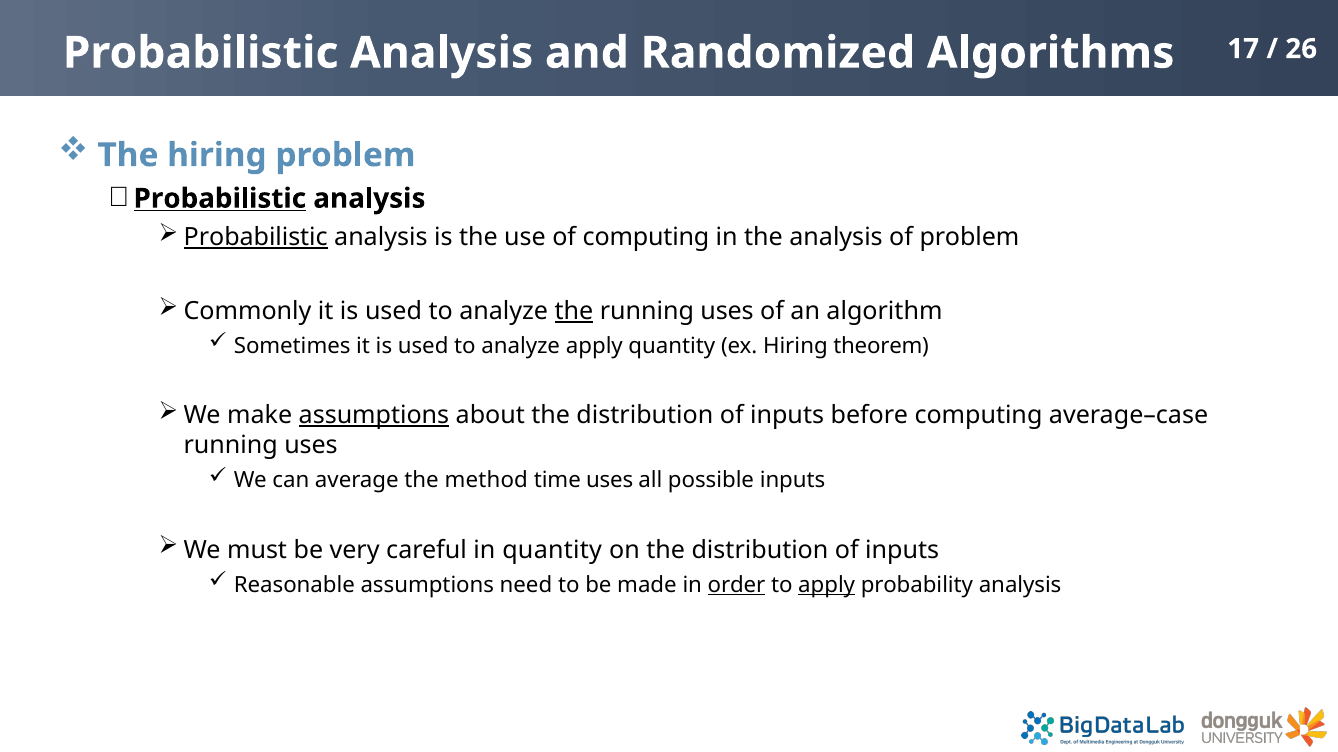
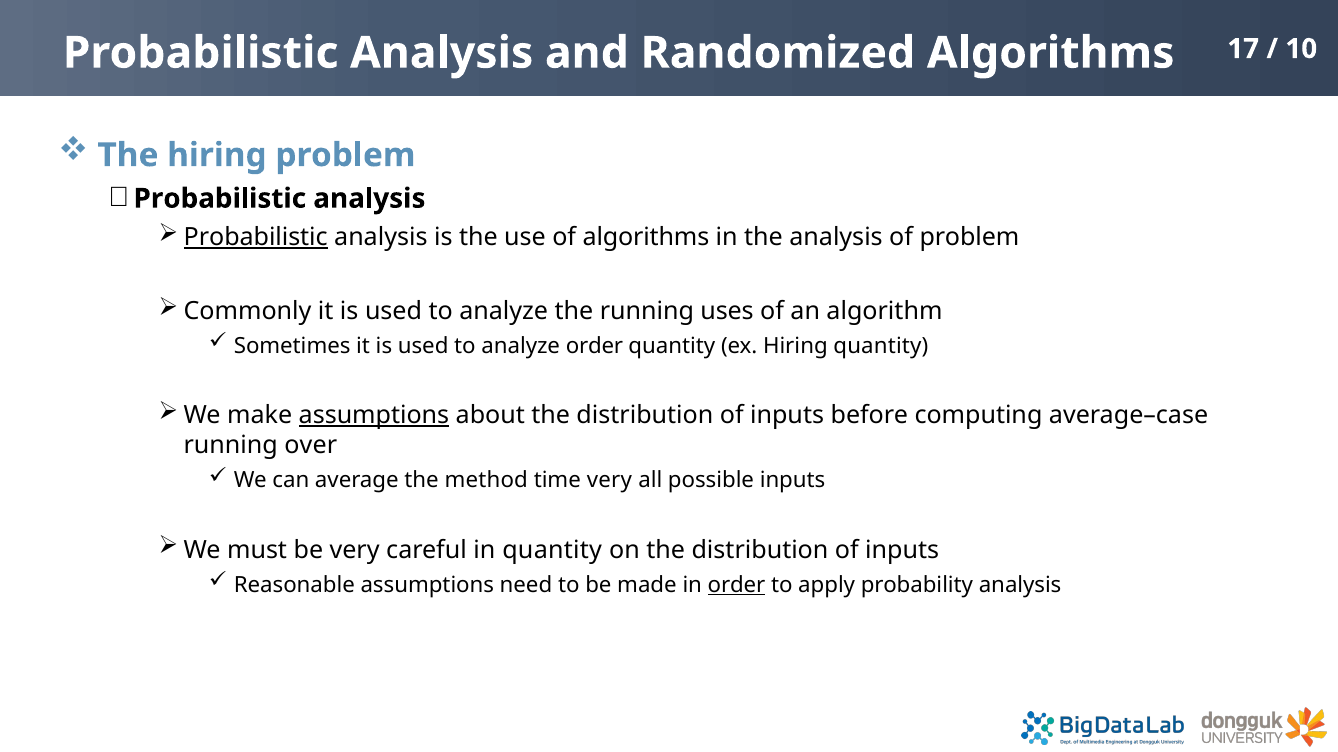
26: 26 -> 10 (1301, 49)
Probabilistic underline: present -> none (220, 199)
of computing: computing -> algorithms (646, 237)
the underline: present -> none (574, 311)
analyze apply: apply -> order (594, 346)
Hiring theorem: theorem -> quantity (881, 346)
uses: uses -> over (311, 446)
time uses: uses -> very (609, 481)
apply underline: present -> none (827, 585)
